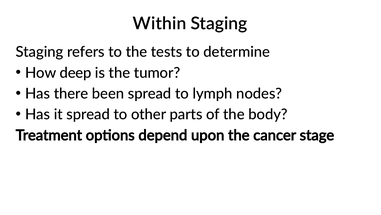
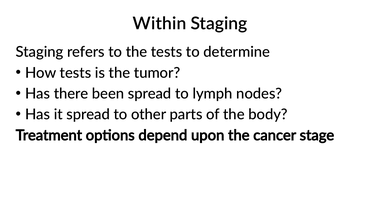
How deep: deep -> tests (75, 73)
